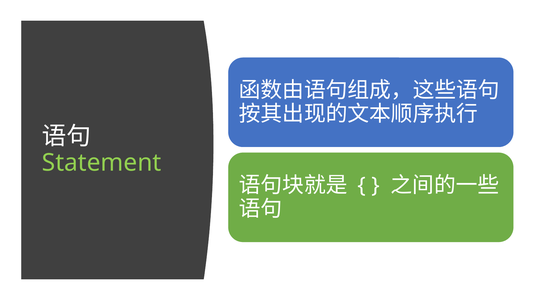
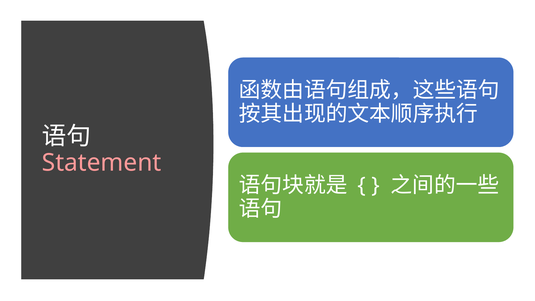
Statement colour: light green -> pink (102, 163)
